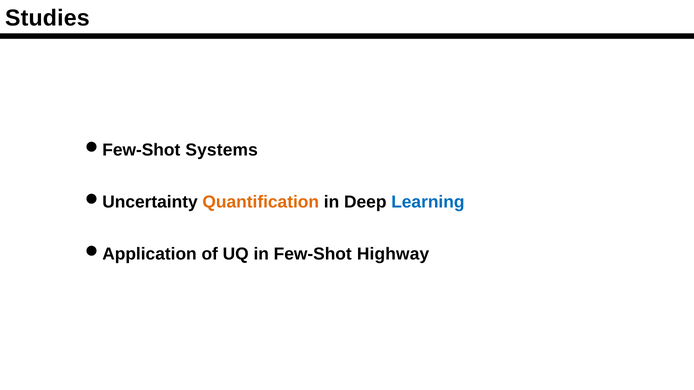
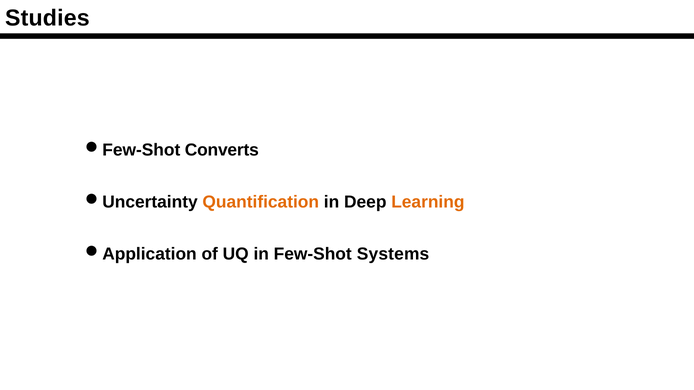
Systems: Systems -> Converts (222, 150)
Learning colour: blue -> orange (428, 202)
Highway: Highway -> Systems (393, 254)
